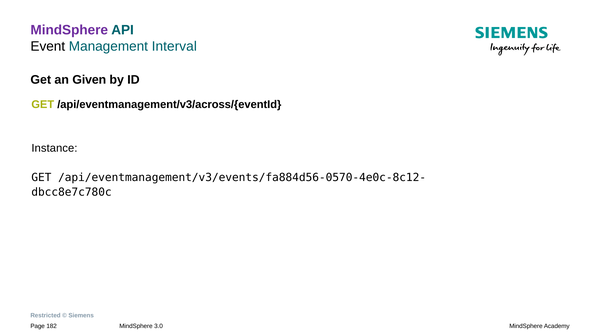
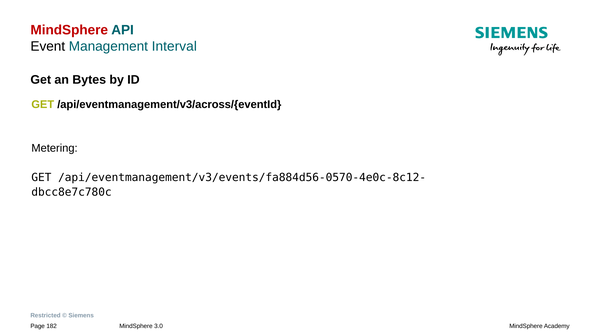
MindSphere colour: purple -> red (69, 30)
Given: Given -> Bytes (89, 80)
Instance: Instance -> Metering (55, 148)
